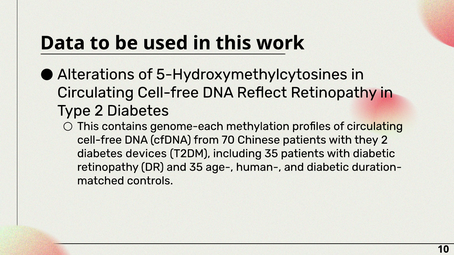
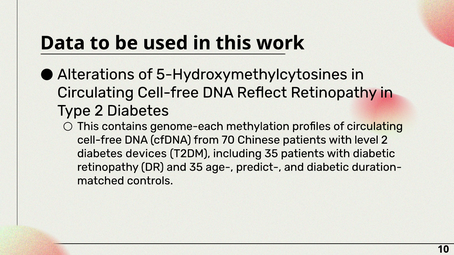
they: they -> level (366, 140)
human-: human- -> predict- (259, 167)
